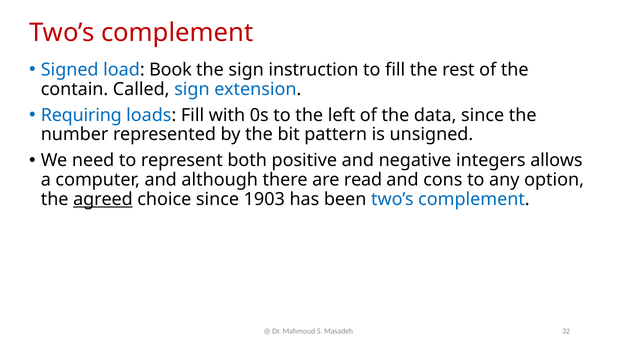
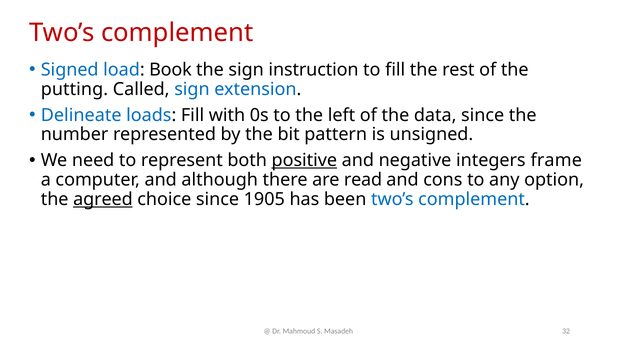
contain: contain -> putting (74, 89)
Requiring: Requiring -> Delineate (81, 115)
positive underline: none -> present (304, 160)
allows: allows -> frame (556, 160)
1903: 1903 -> 1905 (264, 199)
